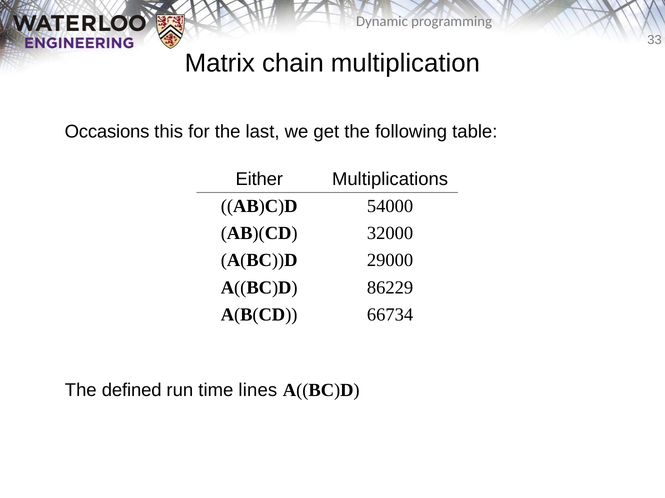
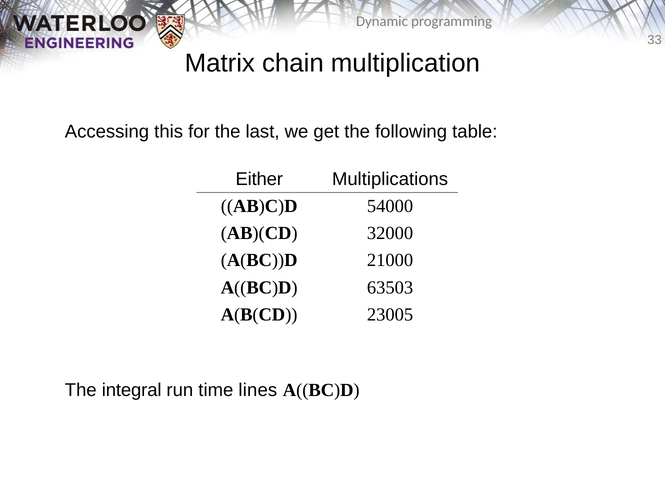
Occasions: Occasions -> Accessing (107, 132)
29000: 29000 -> 21000 (390, 261)
86229: 86229 -> 63503 (390, 288)
66734: 66734 -> 23005 (390, 315)
defined: defined -> integral (132, 391)
